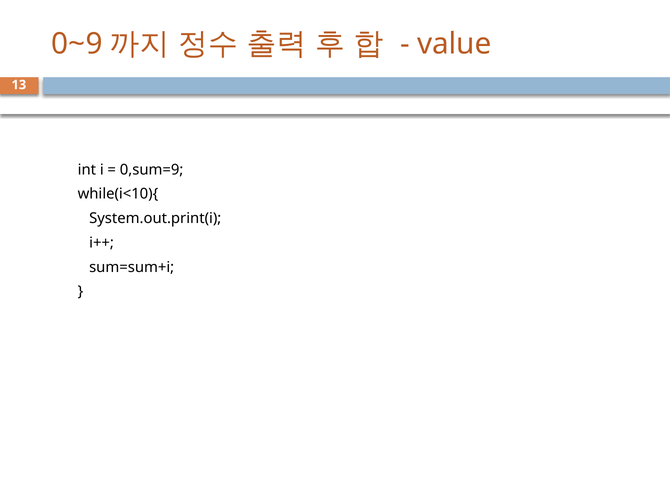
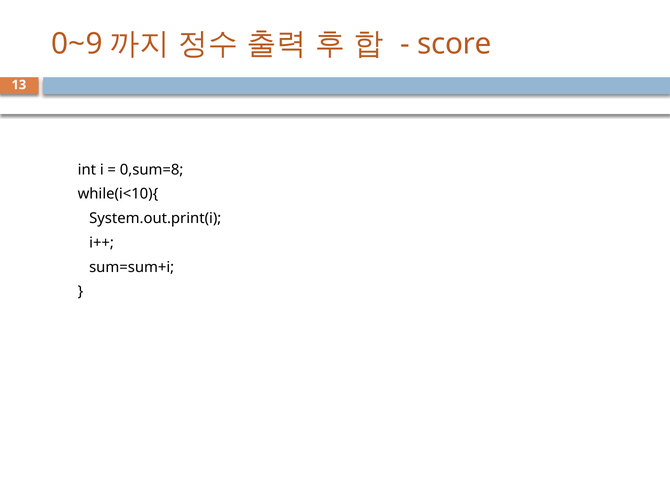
value: value -> score (455, 44)
0,sum=9: 0,sum=9 -> 0,sum=8 (152, 170)
